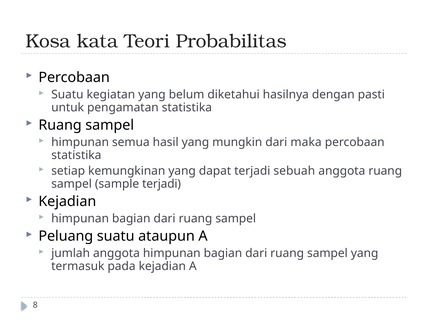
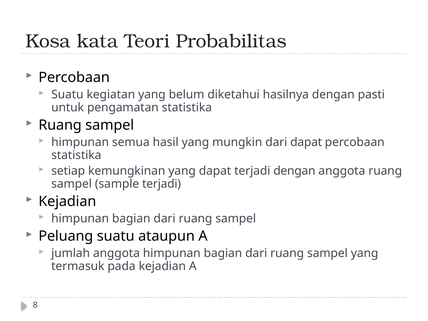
dari maka: maka -> dapat (306, 142)
terjadi sebuah: sebuah -> dengan (294, 171)
